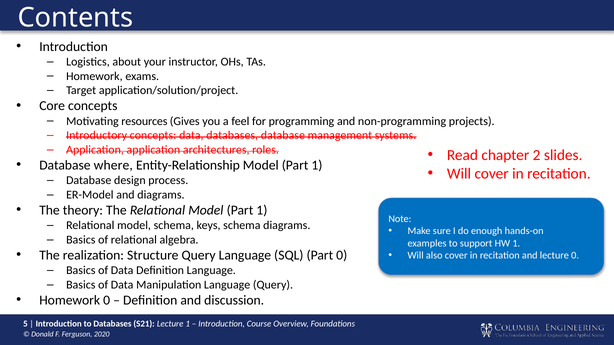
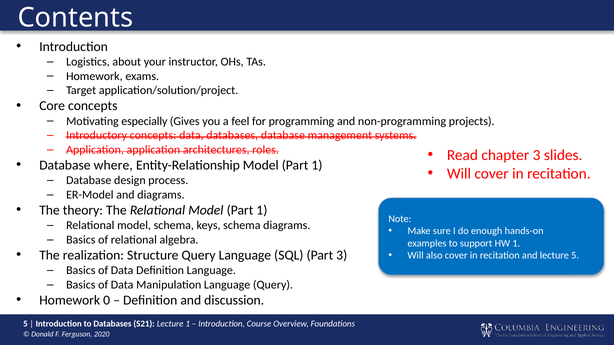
resources: resources -> especially (144, 121)
chapter 2: 2 -> 3 (537, 155)
Part 0: 0 -> 3 (342, 256)
lecture 0: 0 -> 5 (575, 256)
